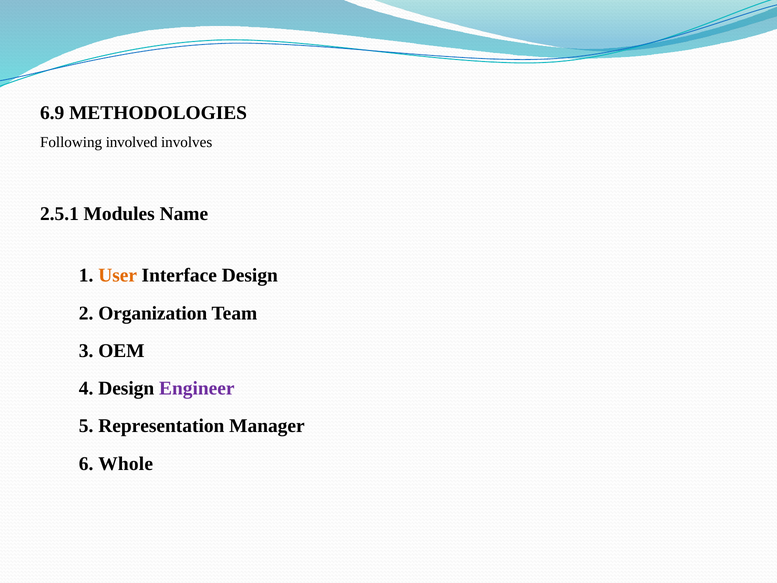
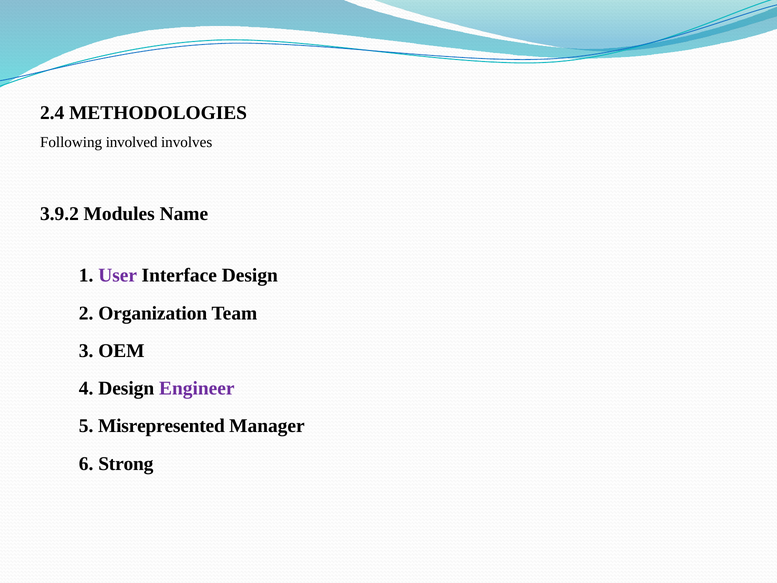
6.9: 6.9 -> 2.4 (52, 113)
2.5.1: 2.5.1 -> 3.9.2 (59, 214)
User colour: orange -> purple (118, 275)
Representation: Representation -> Misrepresented (161, 426)
Whole: Whole -> Strong (126, 463)
